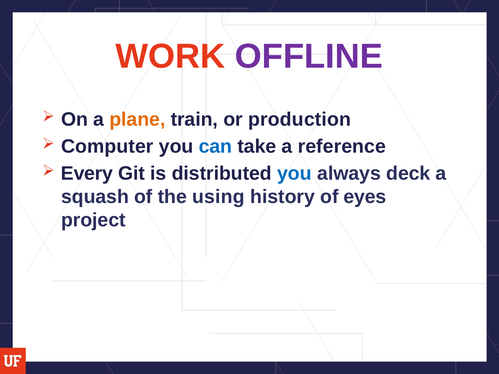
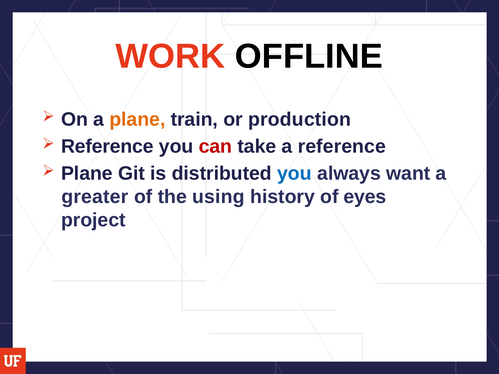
OFFLINE colour: purple -> black (309, 56)
Computer: Computer -> Reference (107, 146)
can colour: blue -> red (215, 146)
Every: Every -> Plane (87, 174)
deck: deck -> want (408, 174)
squash: squash -> greater (95, 197)
